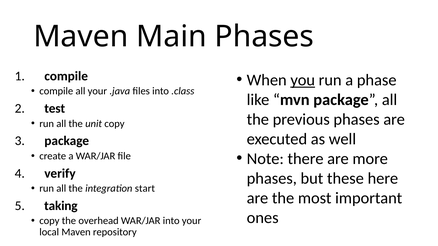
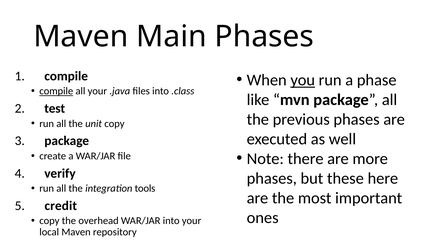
compile underline: none -> present (56, 91)
start: start -> tools (145, 189)
taking: taking -> credit (61, 206)
